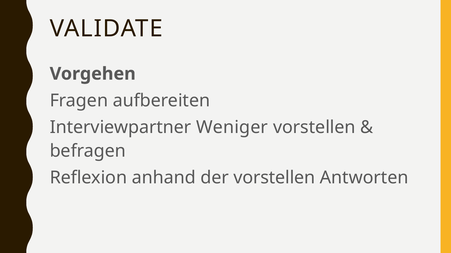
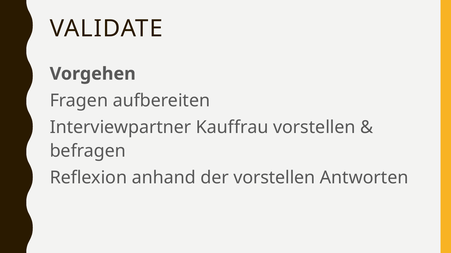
Weniger: Weniger -> Kauffrau (232, 128)
